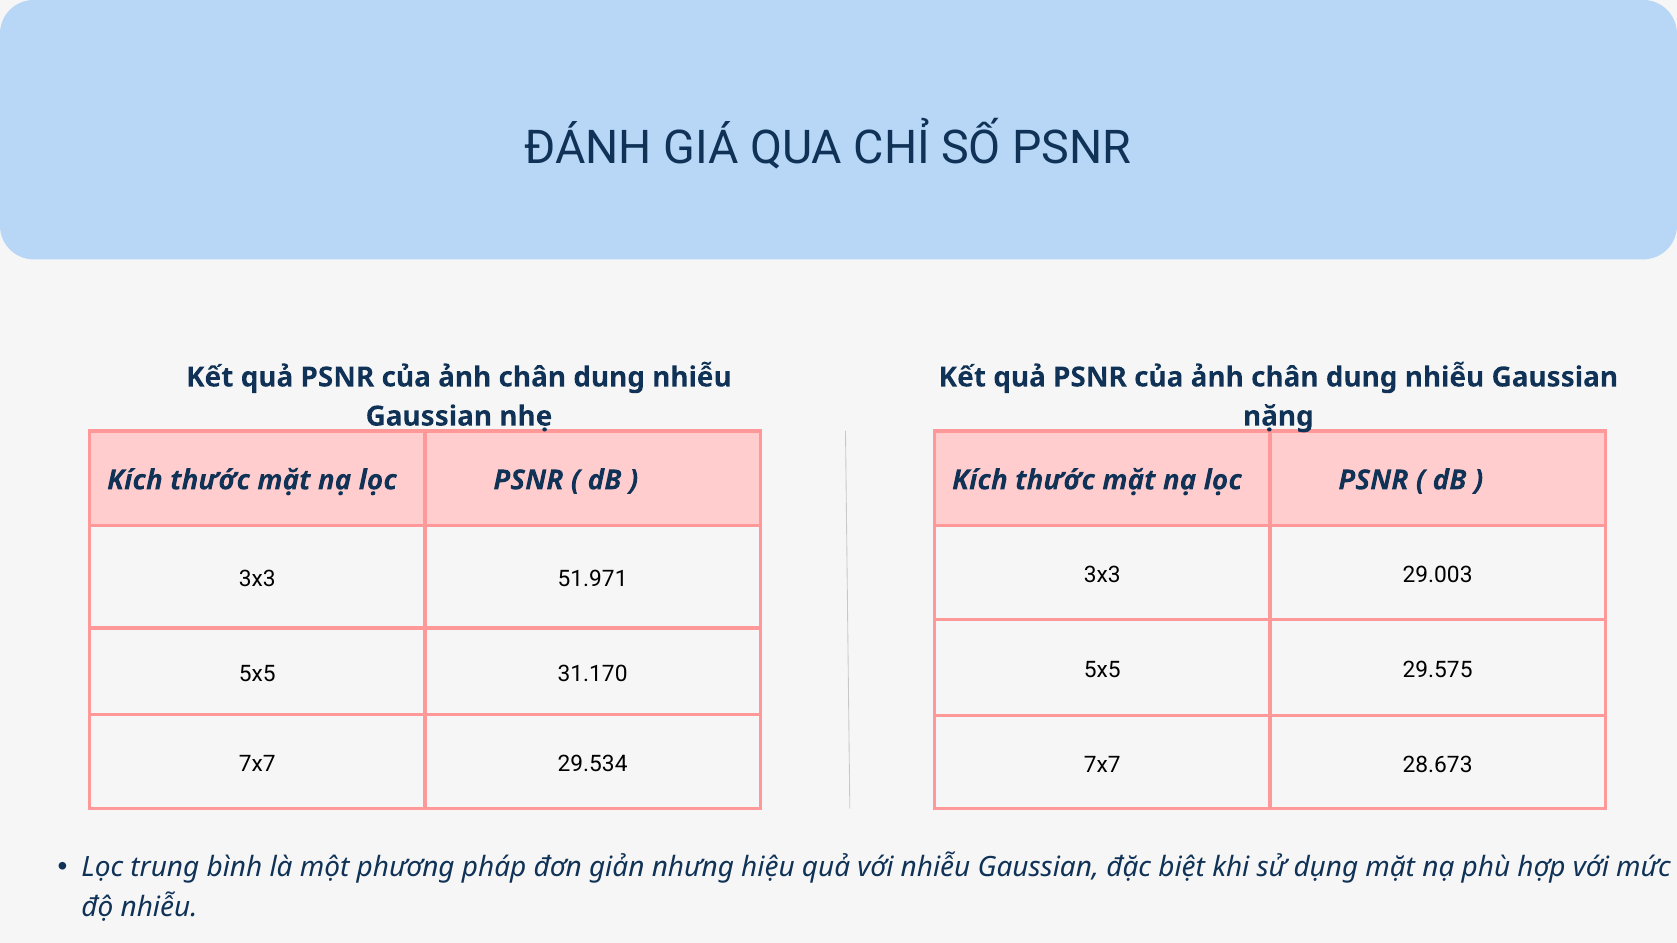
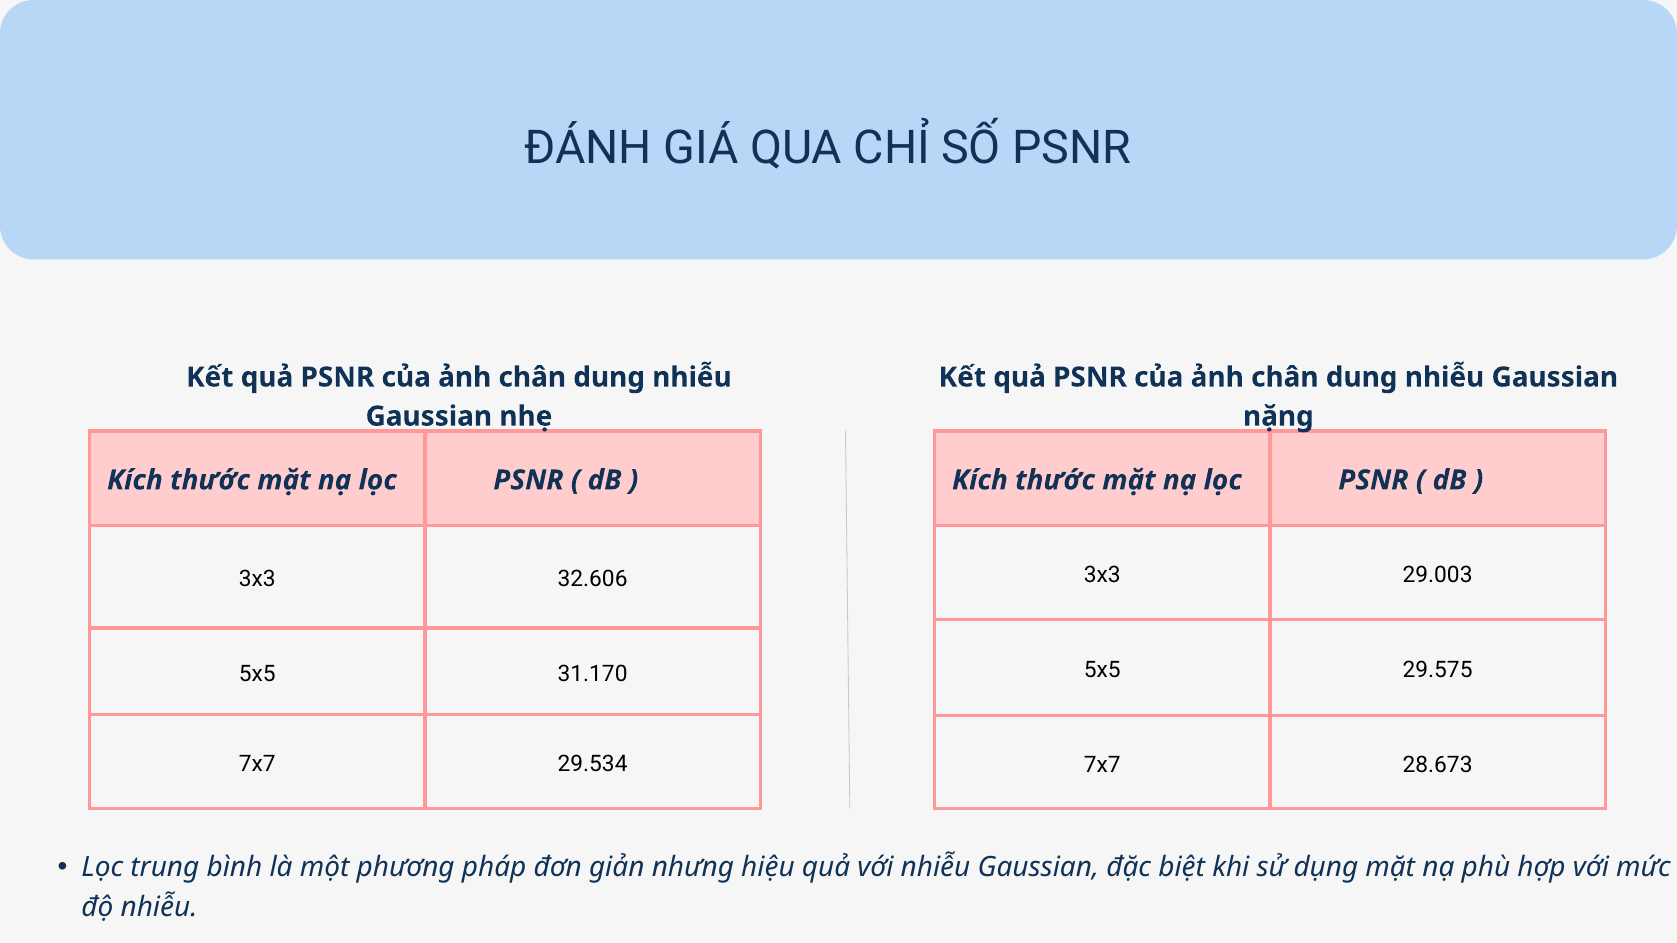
51.971: 51.971 -> 32.606 (593, 580)
